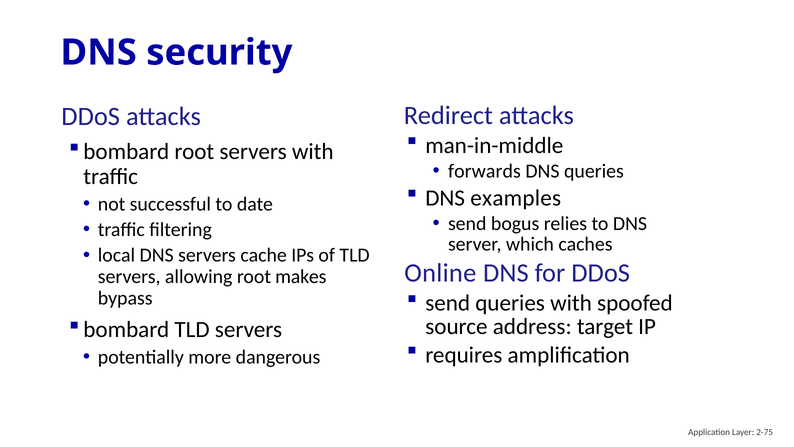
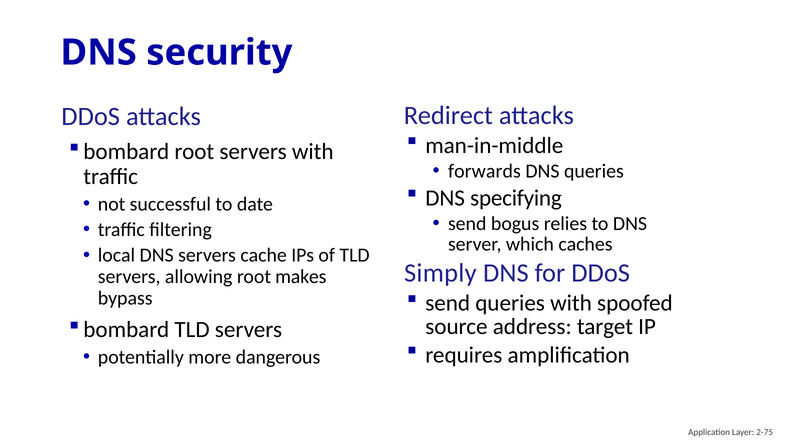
examples: examples -> specifying (516, 198)
Online: Online -> Simply (440, 273)
